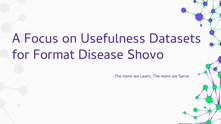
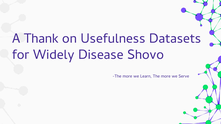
Focus: Focus -> Thank (41, 38)
Format: Format -> Widely (54, 55)
